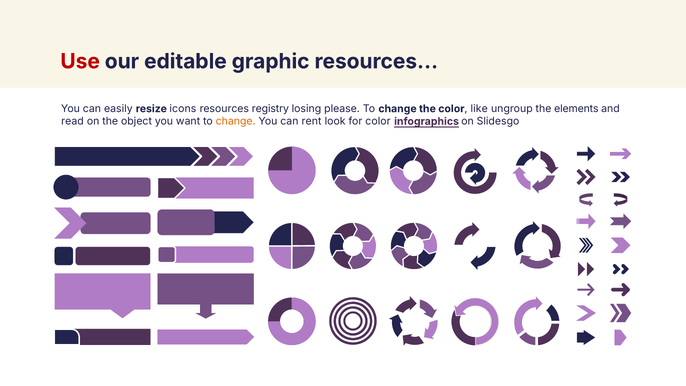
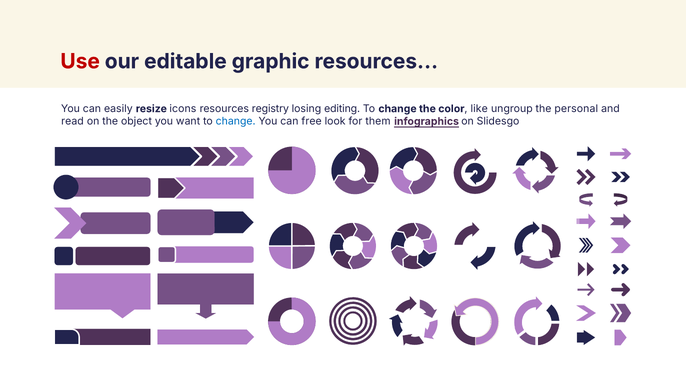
please: please -> editing (342, 109)
elements: elements -> personal (576, 109)
change colour: orange -> blue (236, 121)
rent: rent -> free (312, 121)
for color: color -> them (378, 121)
